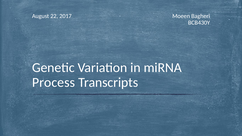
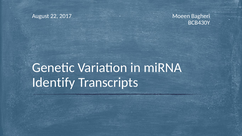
Process: Process -> Identify (54, 82)
